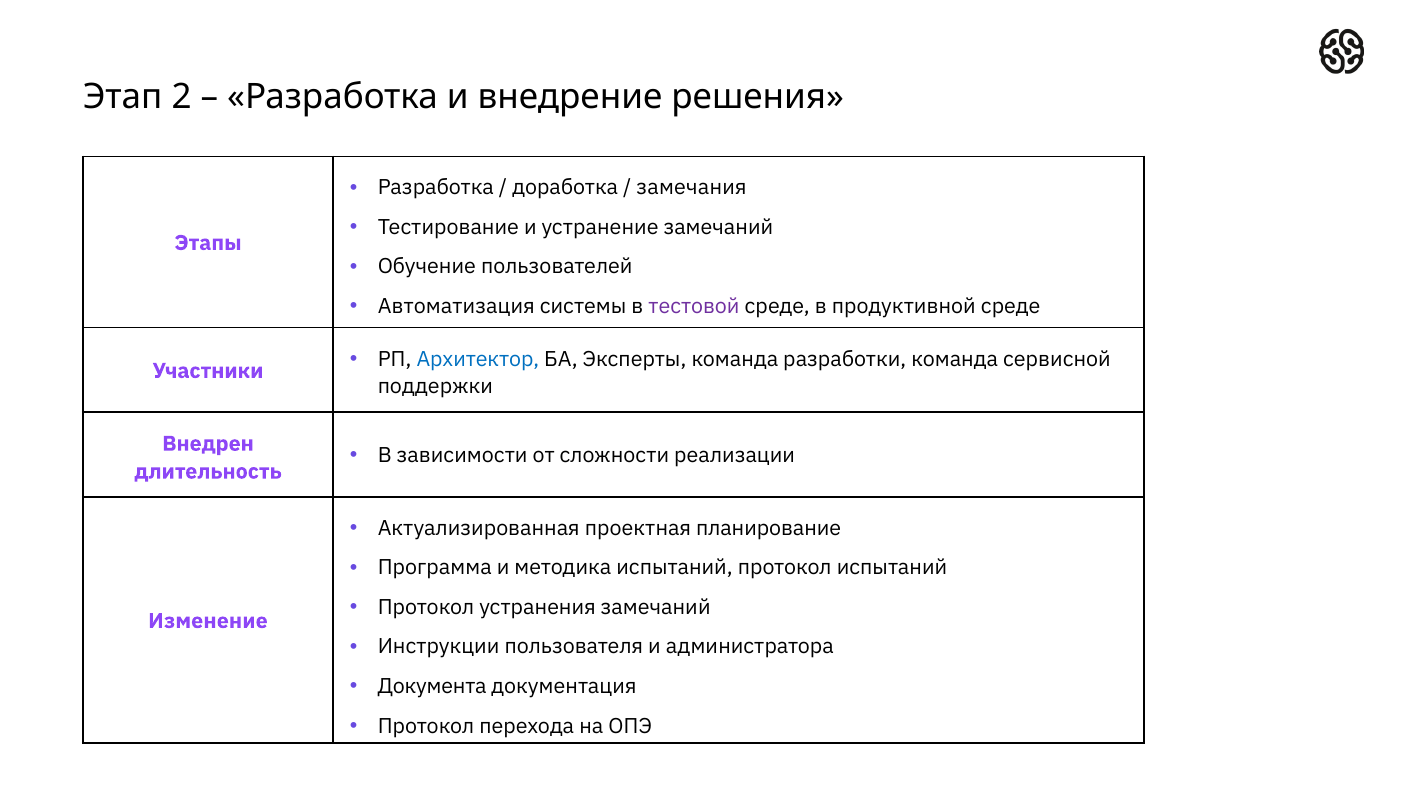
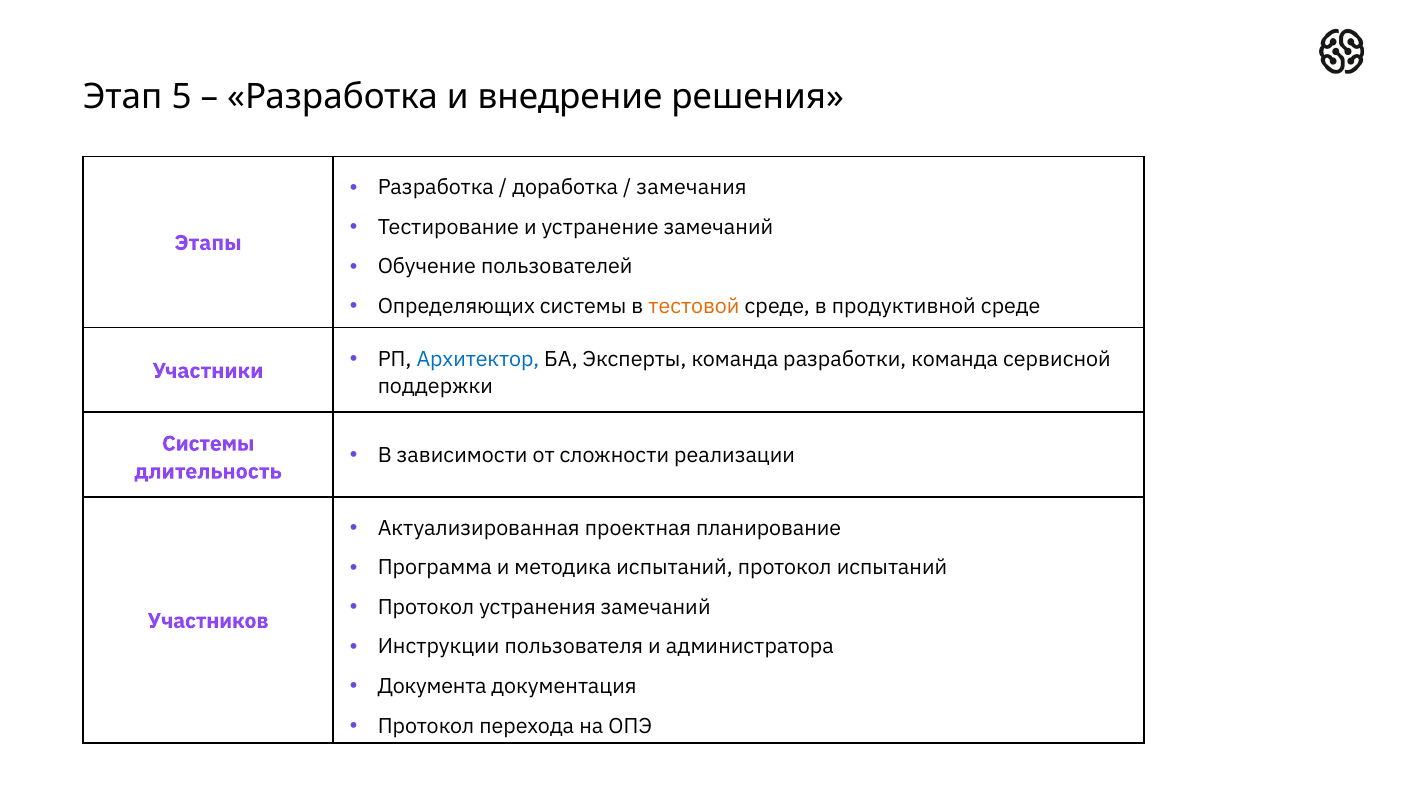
2: 2 -> 5 (182, 97)
Автоматизация: Автоматизация -> Определяющих (456, 306)
тестовой colour: purple -> orange (694, 306)
Внедрен: Внедрен -> Системы (208, 443)
Изменение: Изменение -> Участников (208, 621)
